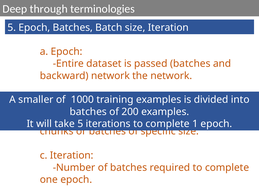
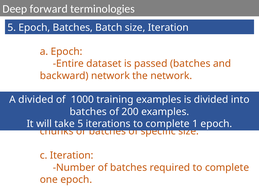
through: through -> forward (49, 9)
A smaller: smaller -> divided (36, 100)
